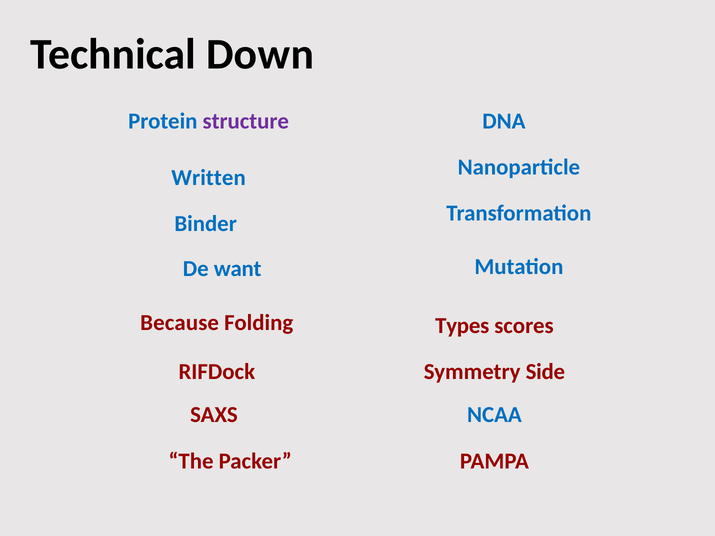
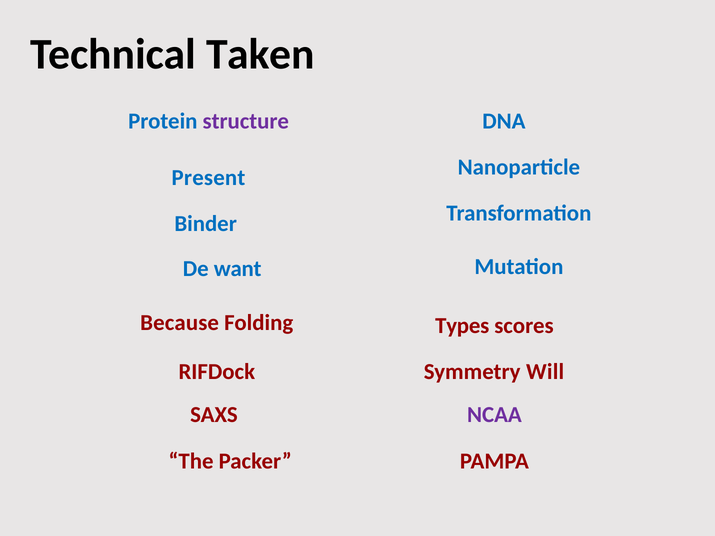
Down: Down -> Taken (260, 54)
Written: Written -> Present (208, 178)
Side: Side -> Will (545, 372)
NCAA colour: blue -> purple (494, 415)
